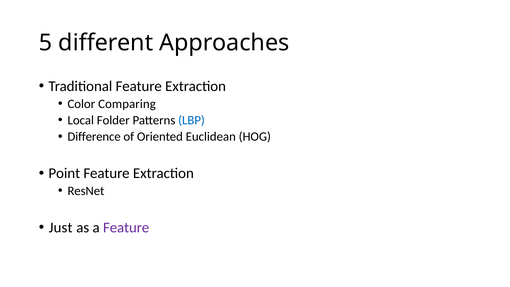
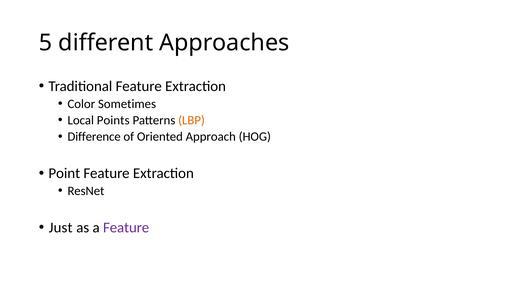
Comparing: Comparing -> Sometimes (127, 104)
Folder: Folder -> Points (113, 120)
LBP colour: blue -> orange (191, 120)
Euclidean: Euclidean -> Approach (211, 137)
